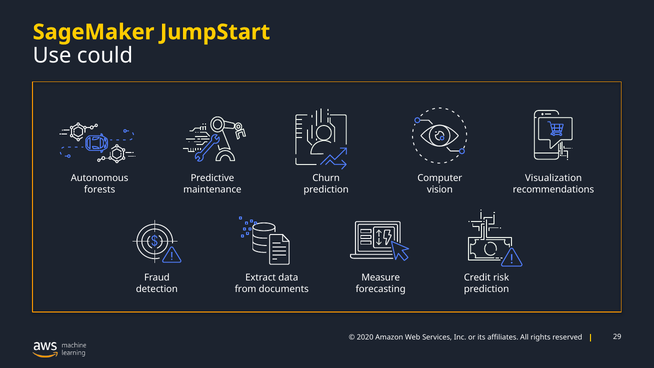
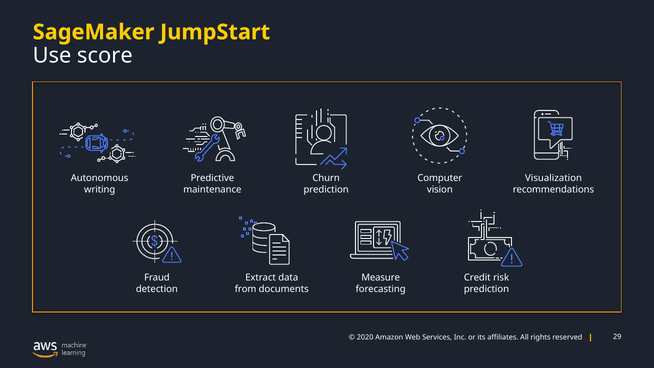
could: could -> score (105, 56)
forests: forests -> writing (100, 189)
